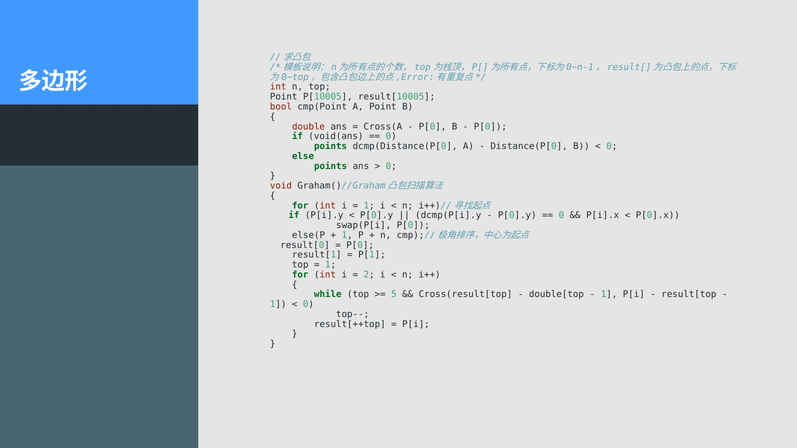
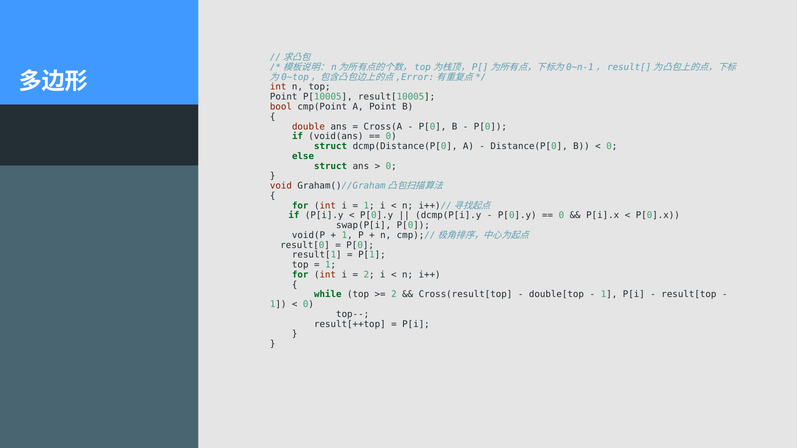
points: points -> struct (331, 146)
points: points -> struct (331, 166)
else(P: else(P -> void(P (308, 235)
5: 5 -> 2 (394, 295)
